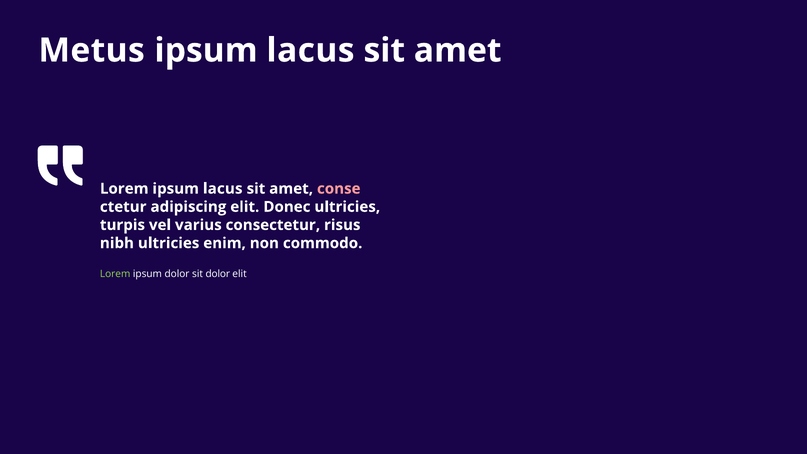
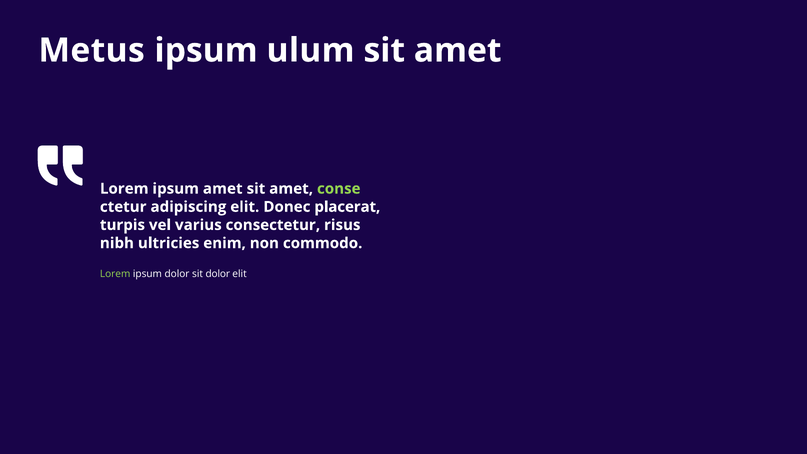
lacus: lacus -> ulum (311, 50)
Lorem ipsum lacus: lacus -> amet (223, 189)
conse colour: pink -> light green (339, 189)
Donec ultricies: ultricies -> placerat (347, 207)
